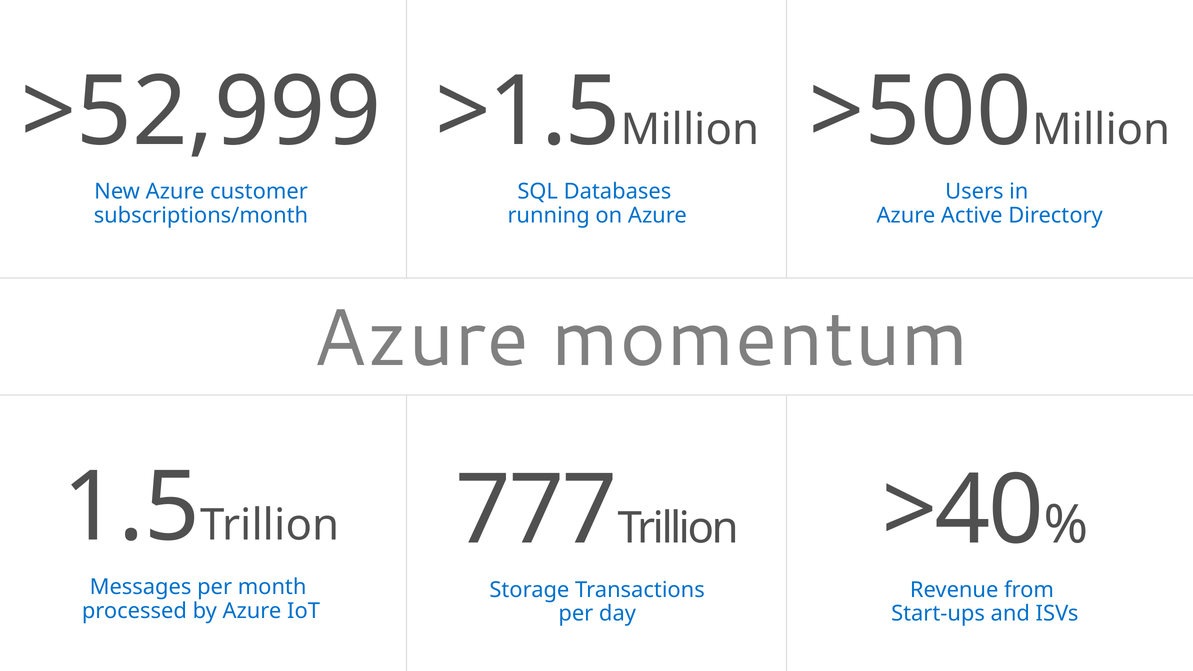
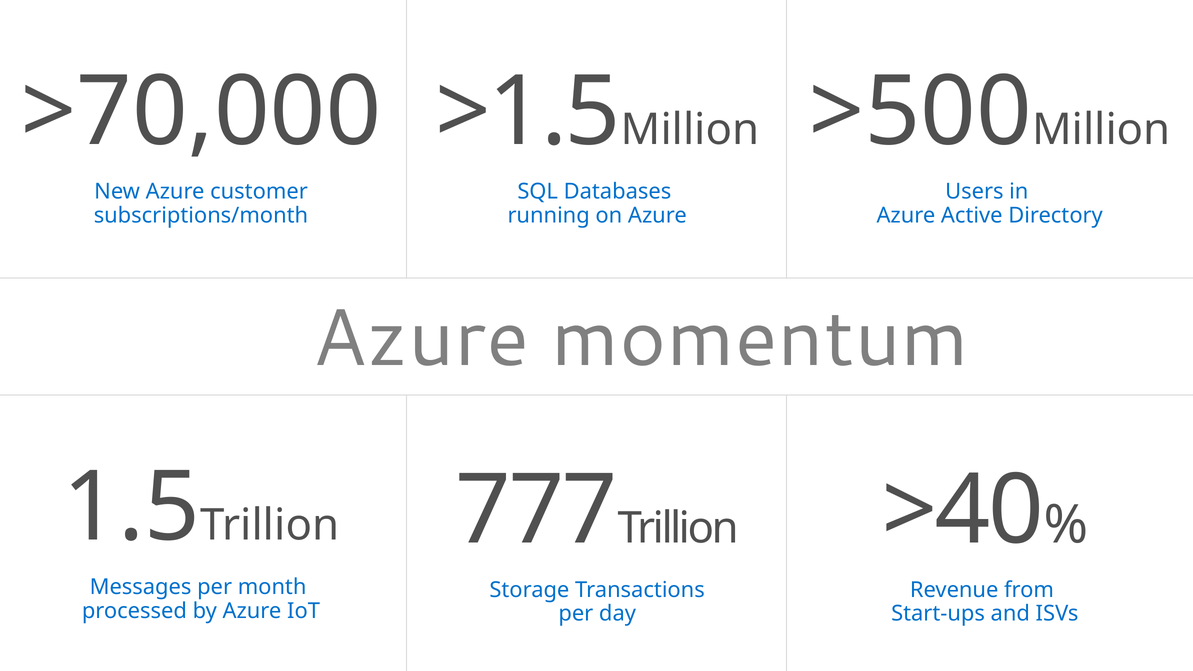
>52,999: >52,999 -> >70,000 (201, 112)
